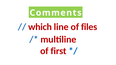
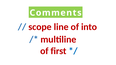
which: which -> scope (40, 27)
files: files -> into (89, 27)
